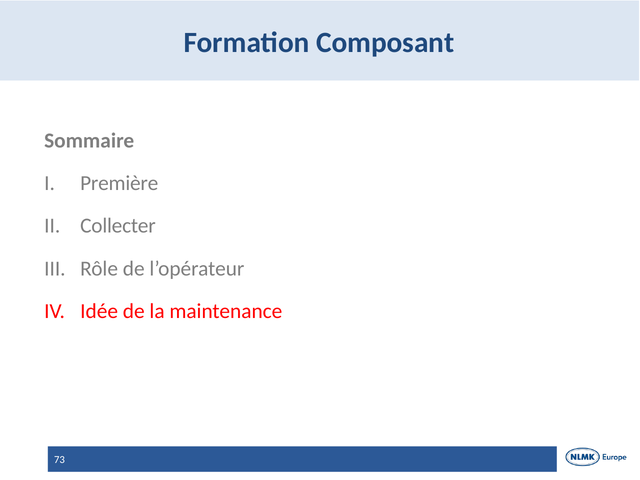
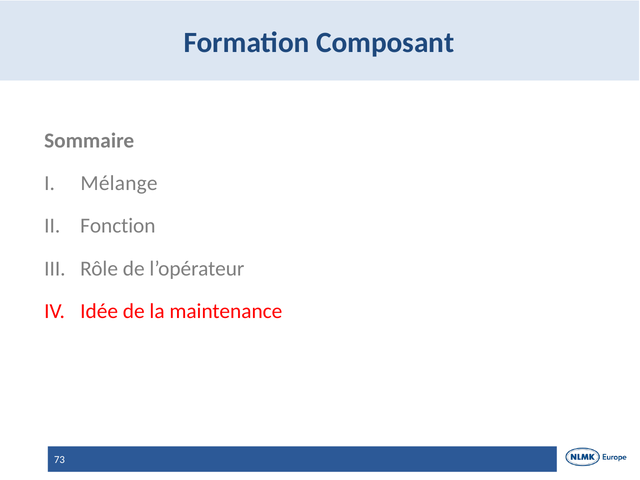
Première: Première -> Mélange (119, 183)
Collecter: Collecter -> Fonction (118, 226)
